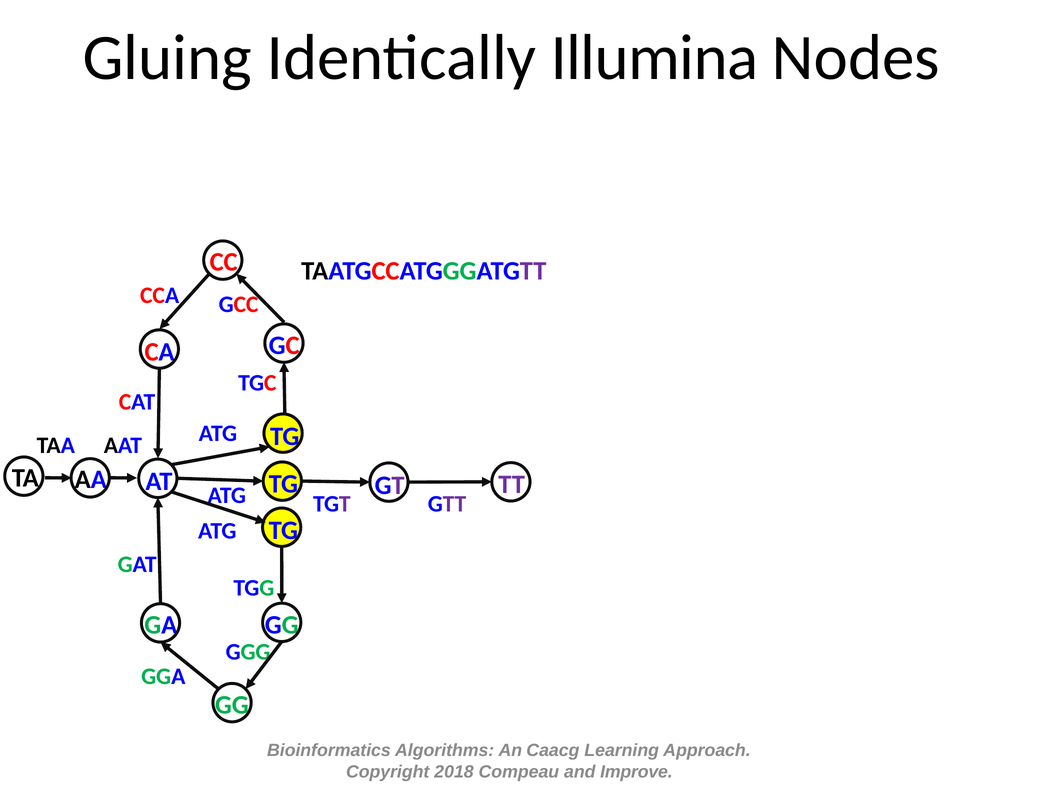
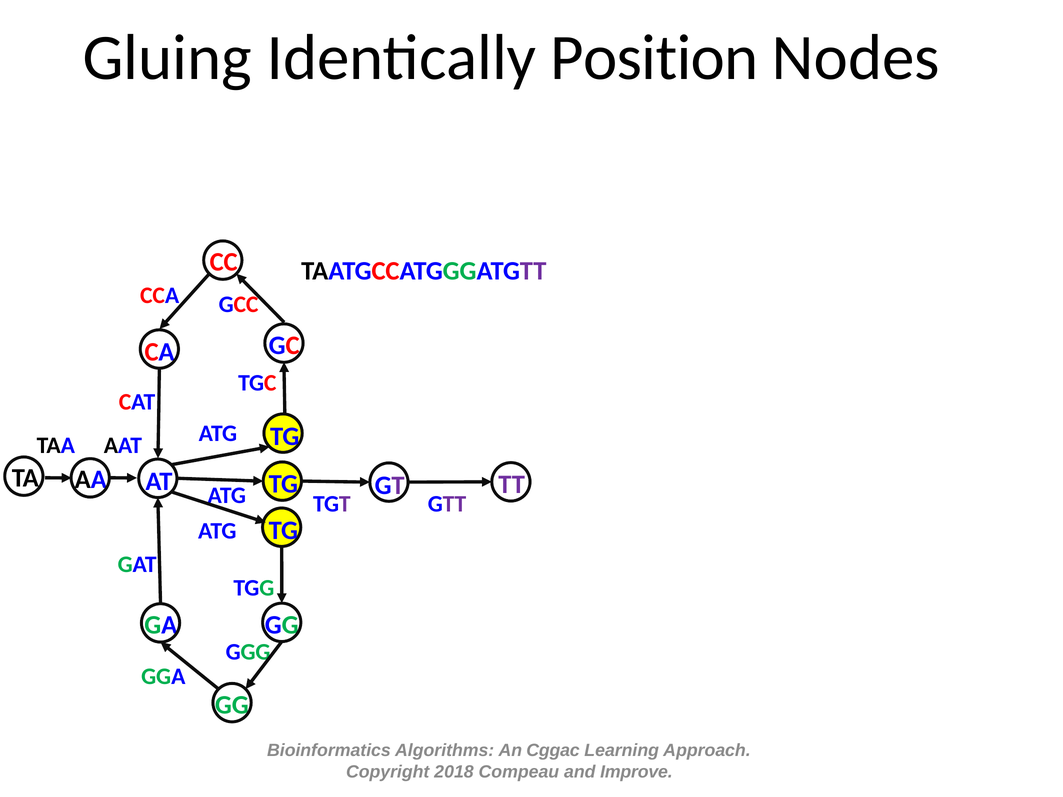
Illumina: Illumina -> Position (654, 58)
Caacg: Caacg -> Cggac (553, 751)
